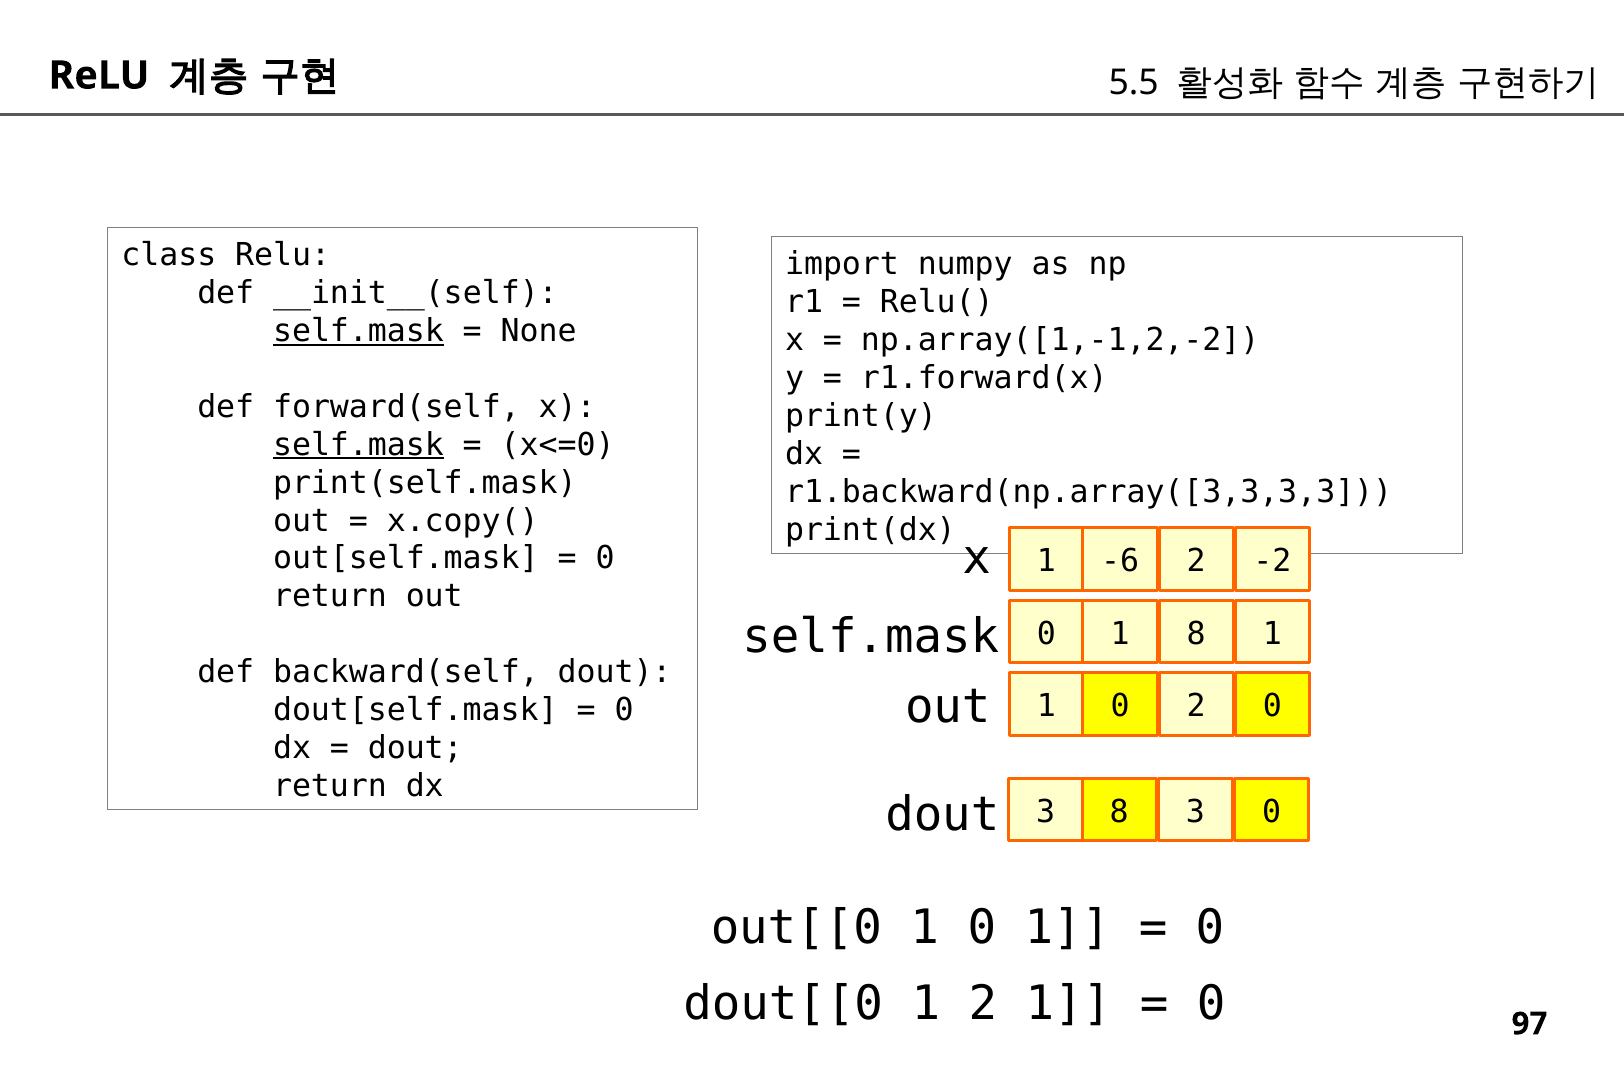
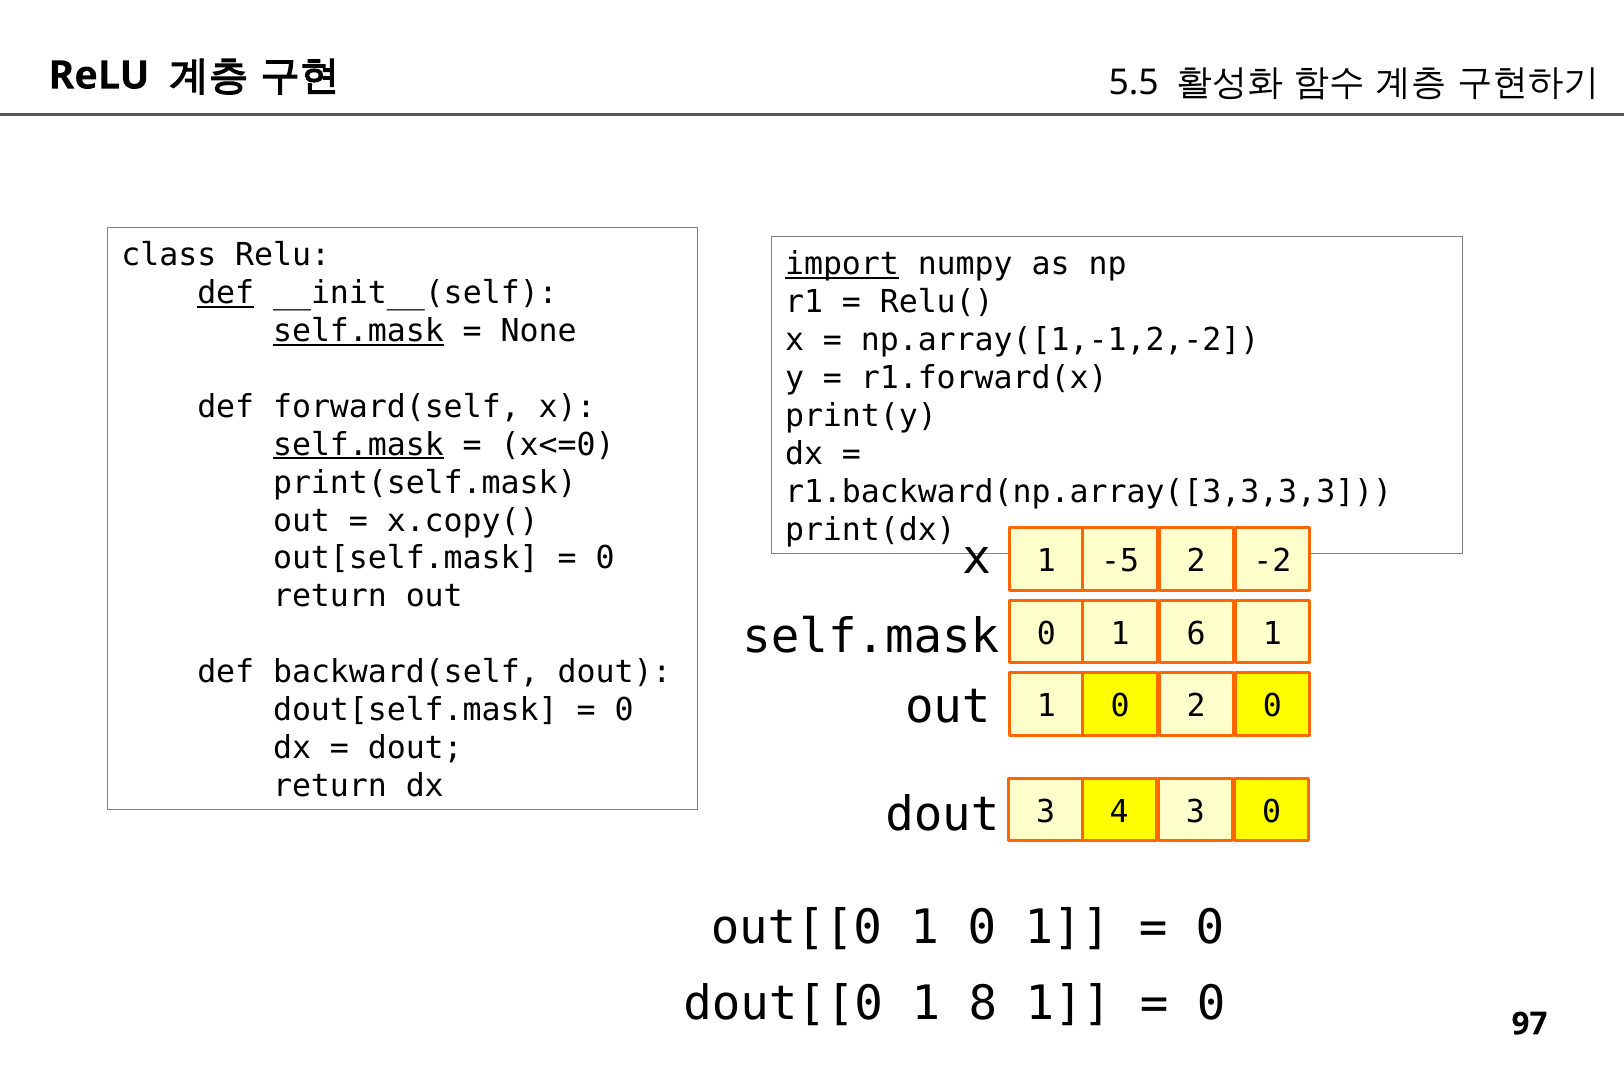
import underline: none -> present (842, 264)
def underline: none -> present (226, 293)
-6: -6 -> -5 (1120, 561)
1 8: 8 -> 6 (1196, 634)
3 8: 8 -> 4 (1119, 812)
1 2: 2 -> 8 (983, 1004)
